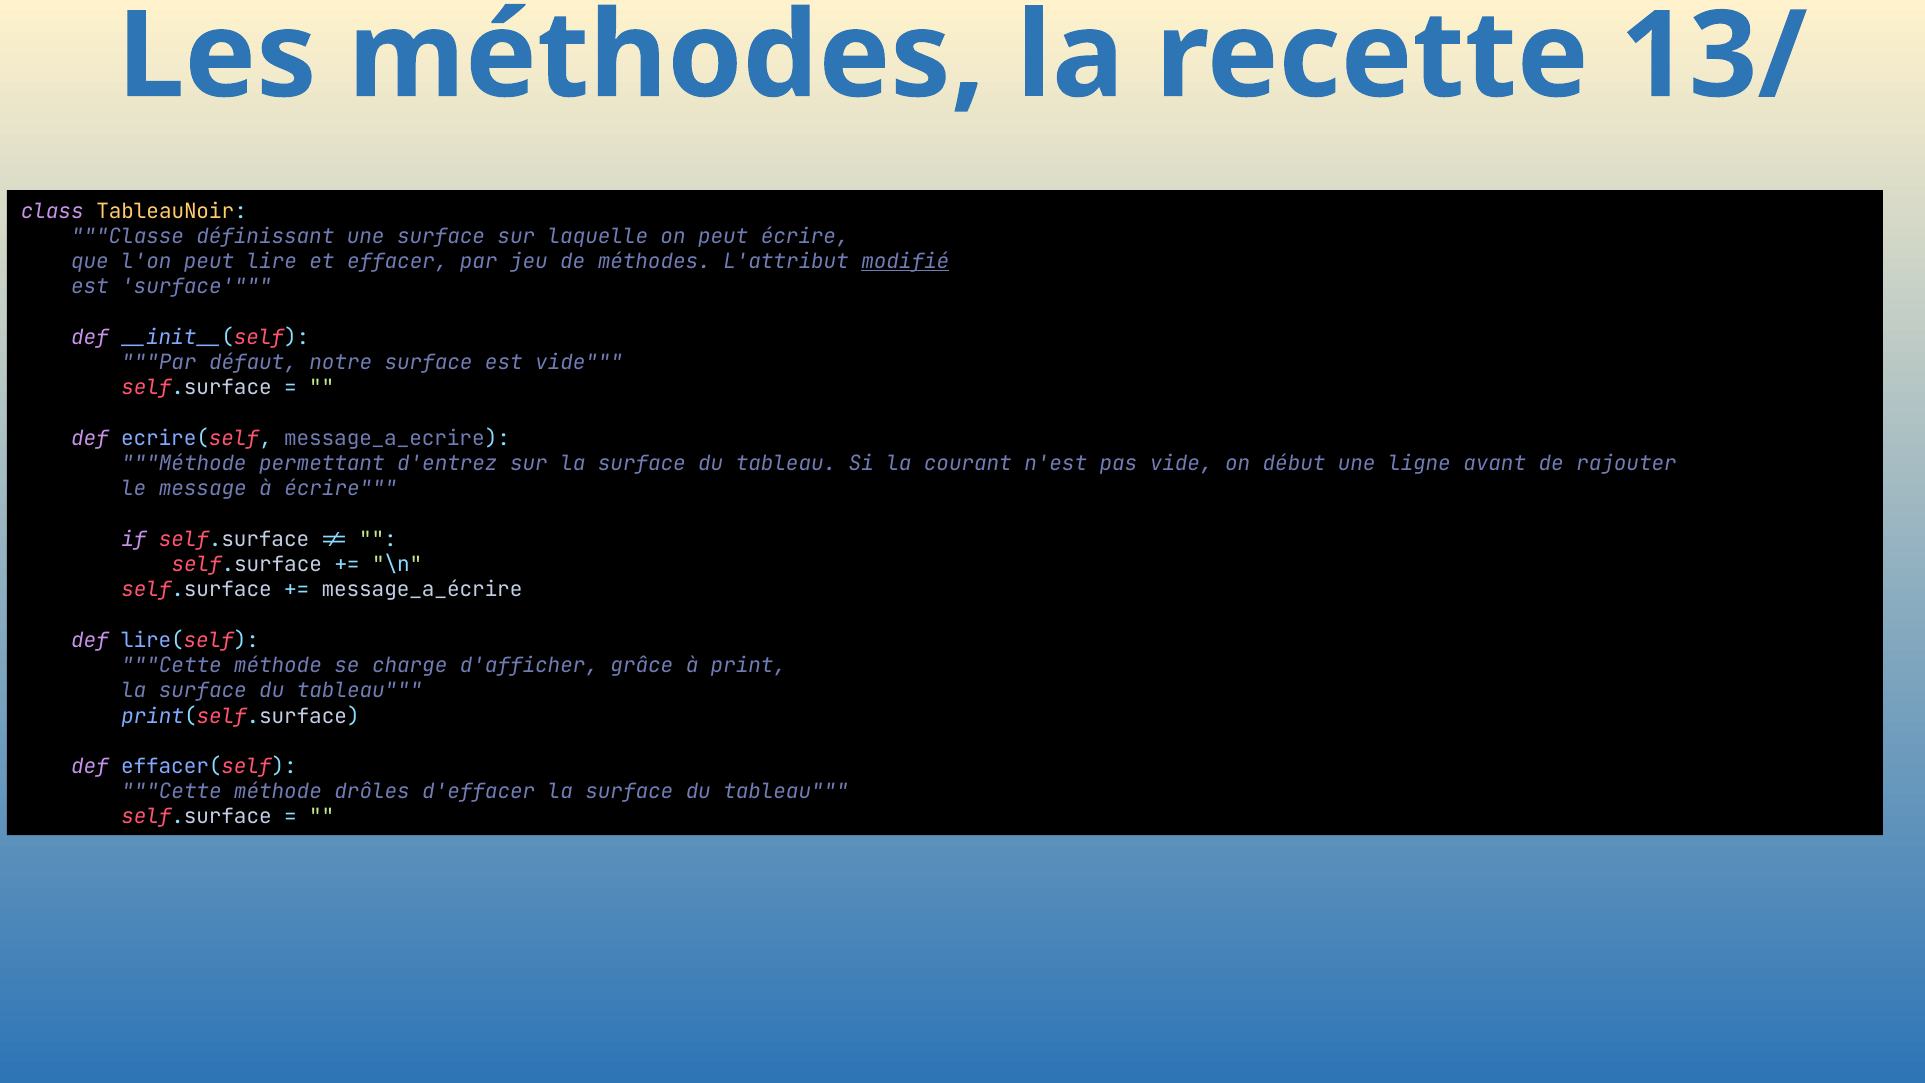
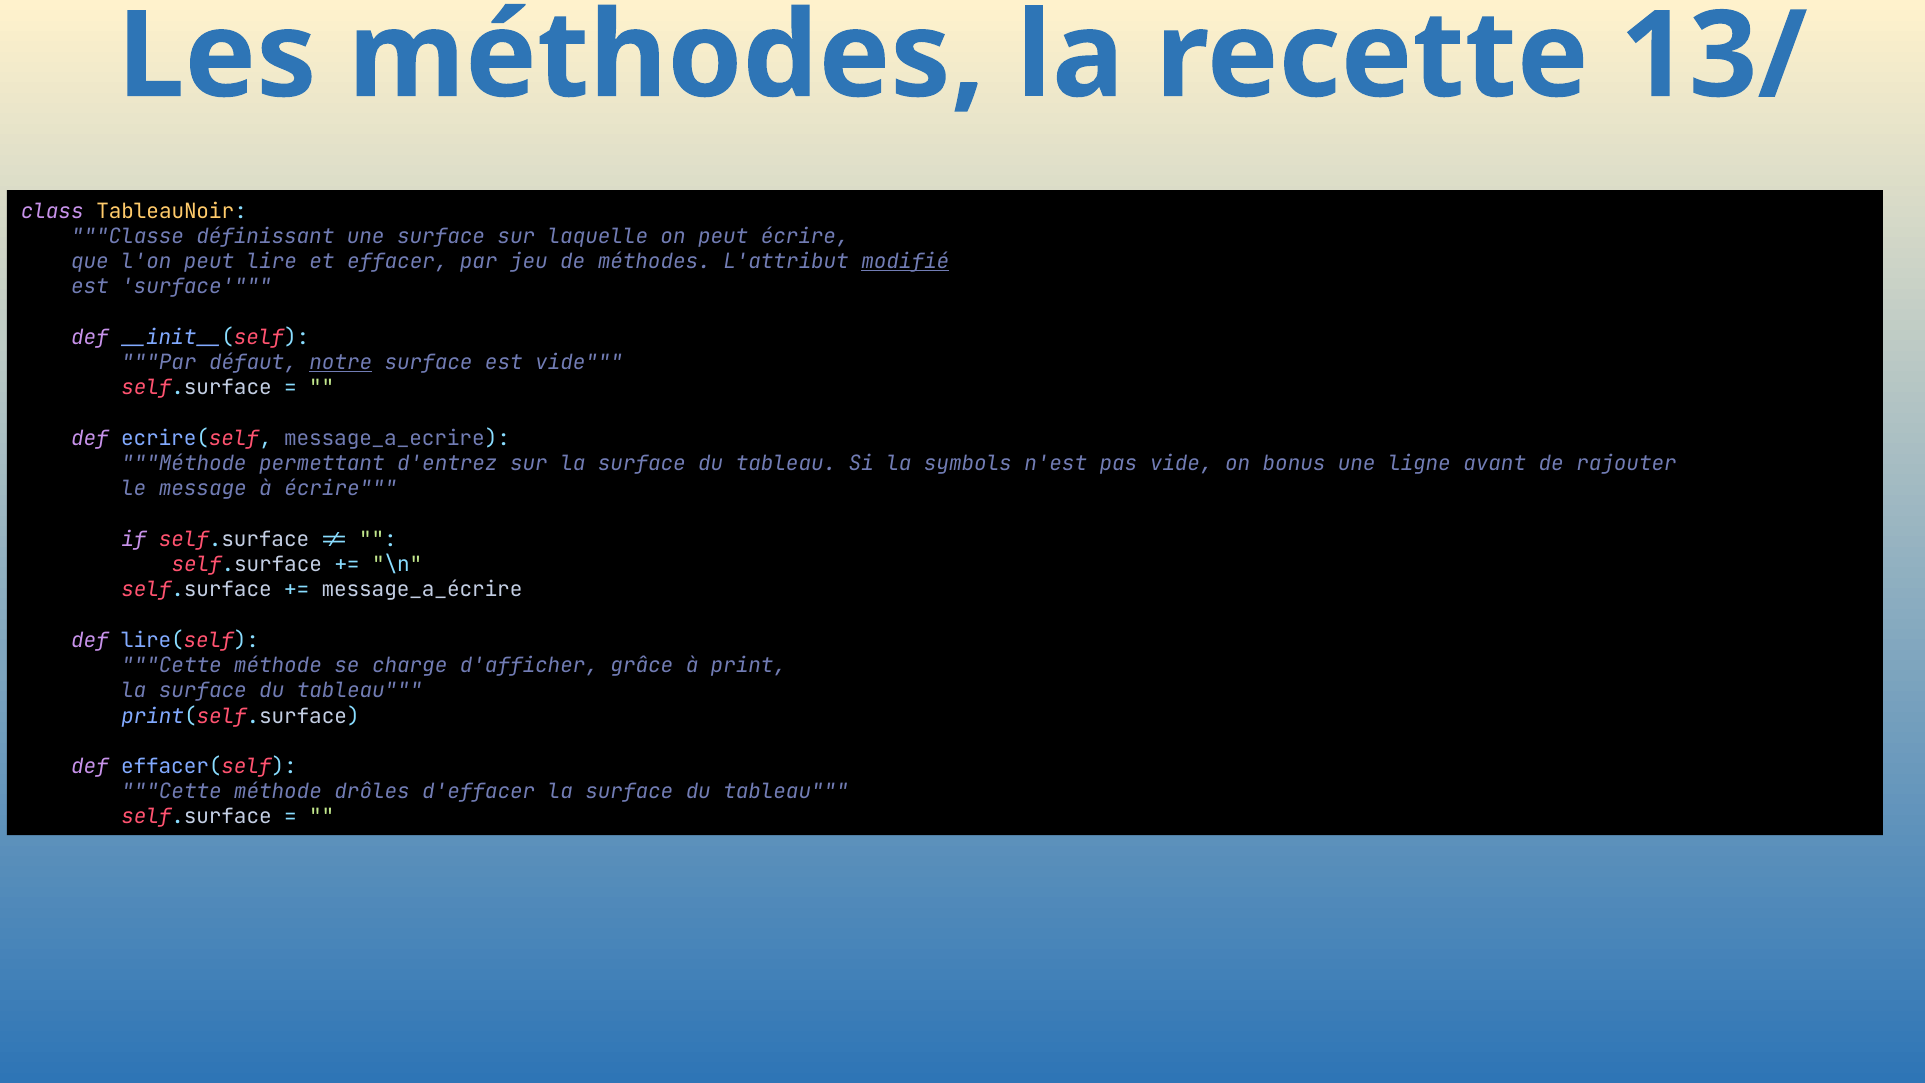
notre underline: none -> present (341, 363)
courant: courant -> symbols (968, 464)
début: début -> bonus (1294, 464)
